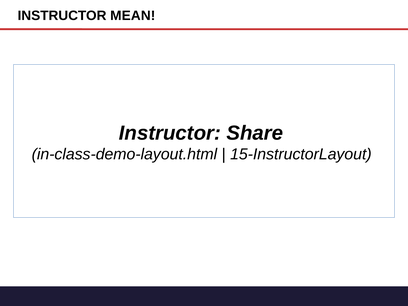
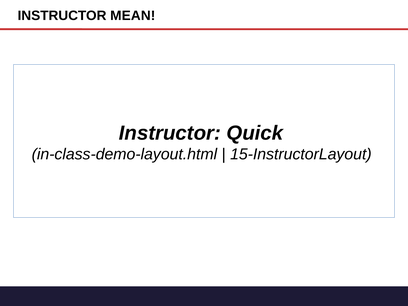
Share: Share -> Quick (255, 133)
